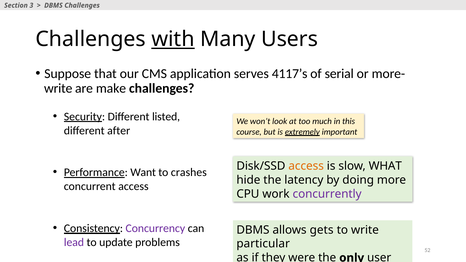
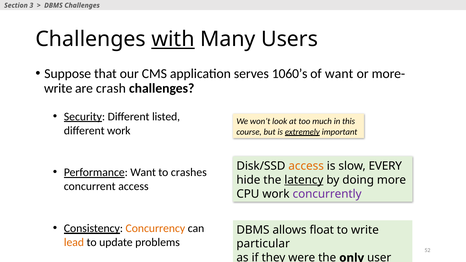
4117’s: 4117’s -> 1060’s (290, 74)
of serial: serial -> want (339, 74)
make: make -> crash (111, 88)
different after: after -> work (119, 131)
WHAT: WHAT -> EVERY (385, 166)
latency underline: none -> present (304, 180)
Concurrency colour: purple -> orange (155, 228)
gets: gets -> float (322, 230)
lead colour: purple -> orange (74, 242)
